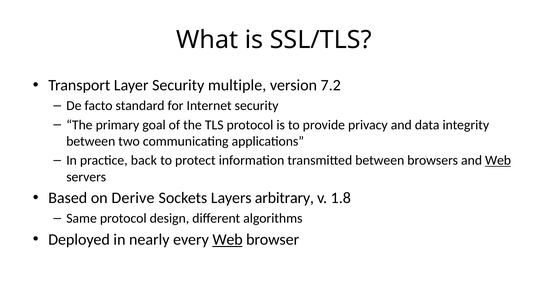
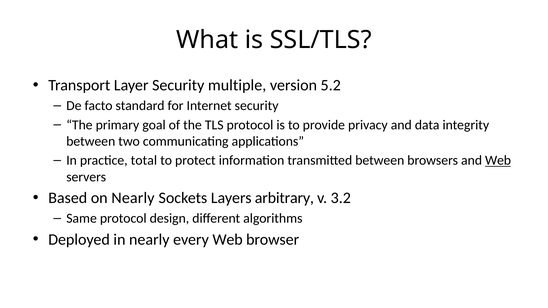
7.2: 7.2 -> 5.2 (331, 85)
back: back -> total (144, 161)
on Derive: Derive -> Nearly (133, 198)
1.8: 1.8 -> 3.2 (341, 198)
Web underline: present -> none (228, 240)
